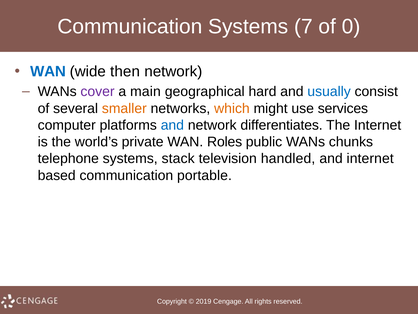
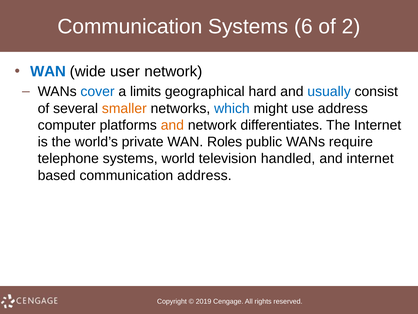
7: 7 -> 6 (303, 26)
0: 0 -> 2 (351, 26)
then: then -> user (125, 71)
cover colour: purple -> blue (98, 92)
main: main -> limits (146, 92)
which colour: orange -> blue (232, 108)
use services: services -> address (343, 108)
and colour: blue -> orange (172, 125)
chunks: chunks -> require (351, 142)
stack: stack -> world (178, 158)
communication portable: portable -> address (204, 175)
